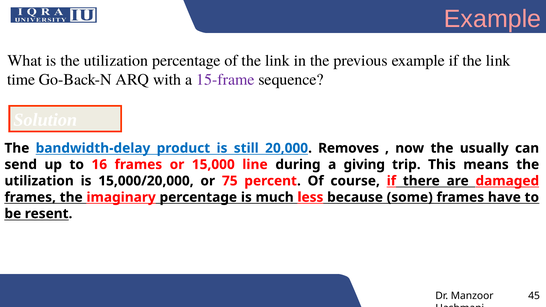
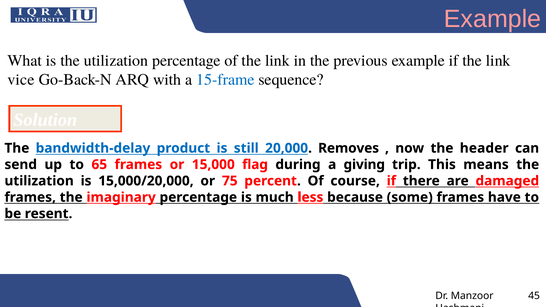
time: time -> vice (21, 80)
15-frame colour: purple -> blue (225, 80)
usually: usually -> header (484, 148)
16: 16 -> 65 (99, 165)
line: line -> flag (255, 165)
